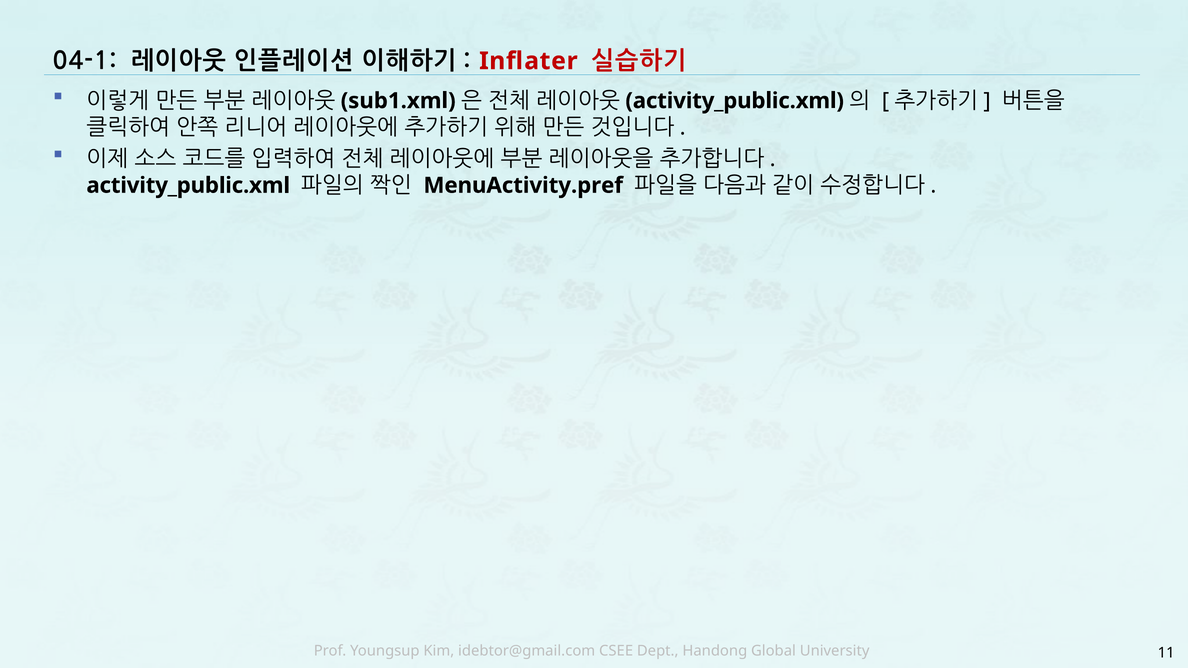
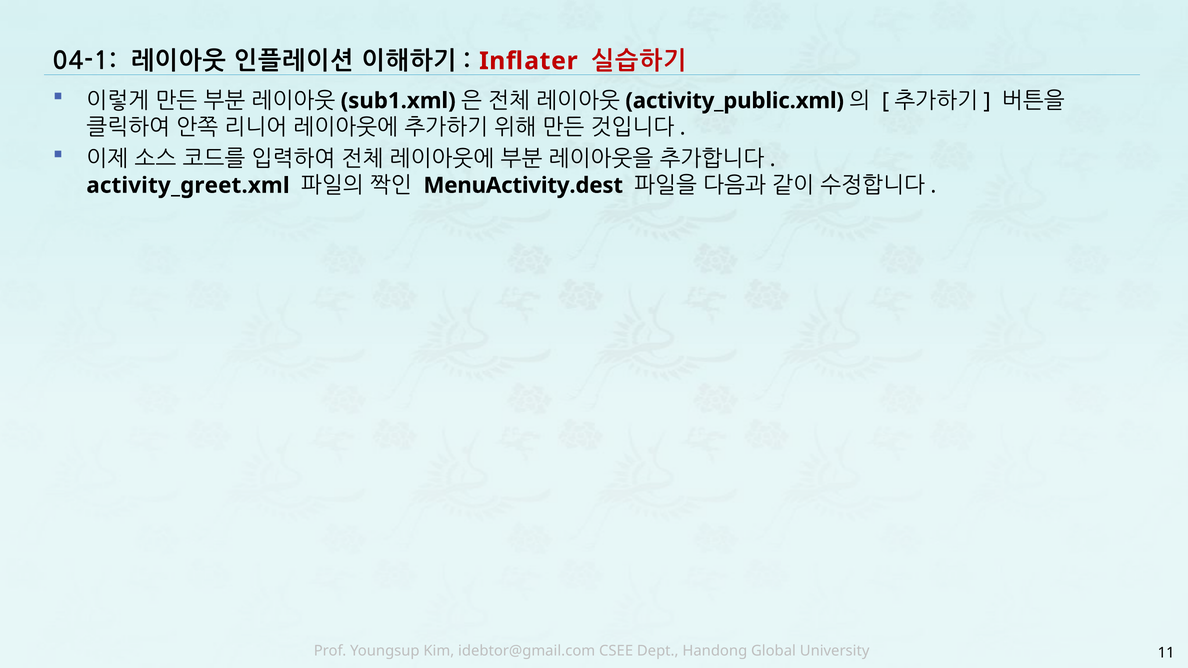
activity_public.xml: activity_public.xml -> activity_greet.xml (188, 185)
MenuActivity.pref: MenuActivity.pref -> MenuActivity.dest (523, 185)
